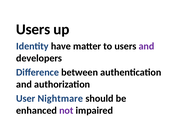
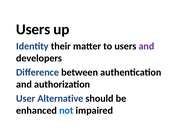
have: have -> their (61, 46)
Nightmare: Nightmare -> Alternative (60, 98)
not colour: purple -> blue (66, 110)
